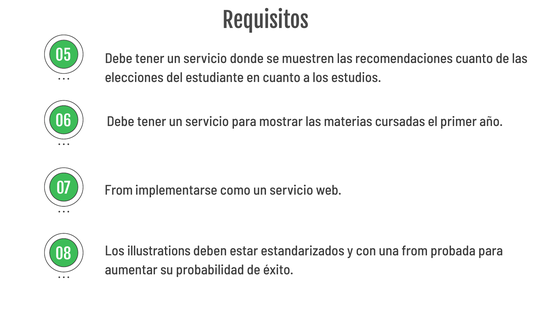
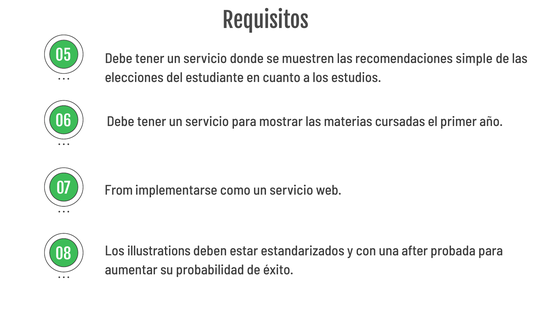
recomendaciones cuanto: cuanto -> simple (474, 58)
una from: from -> after (415, 251)
